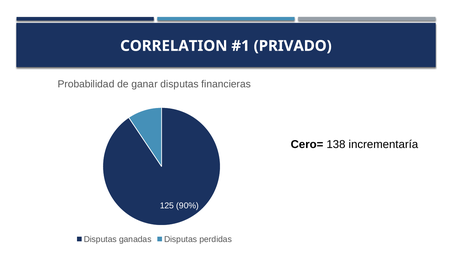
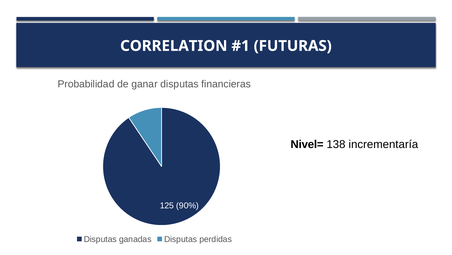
PRIVADO: PRIVADO -> FUTURAS (293, 46)
Cero=: Cero= -> Nivel= (307, 144)
